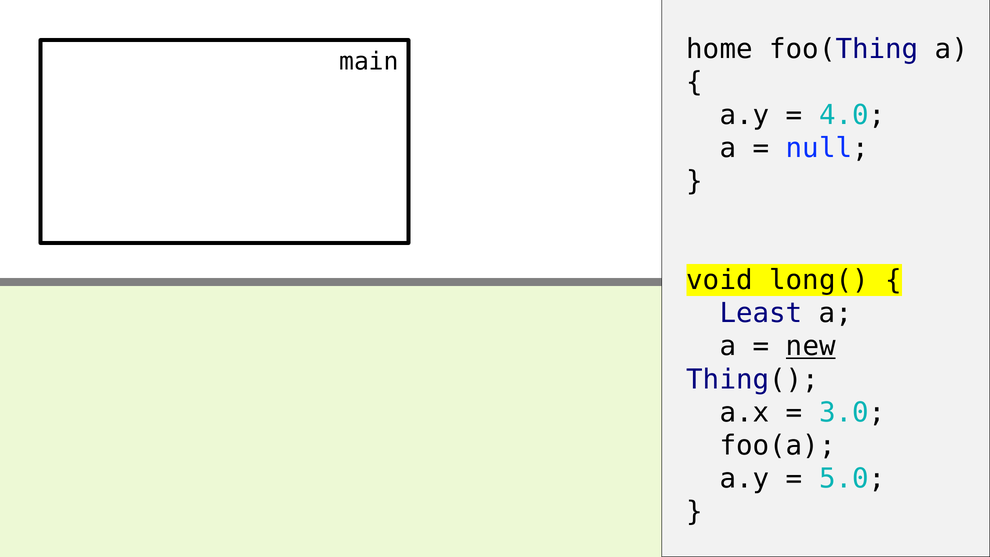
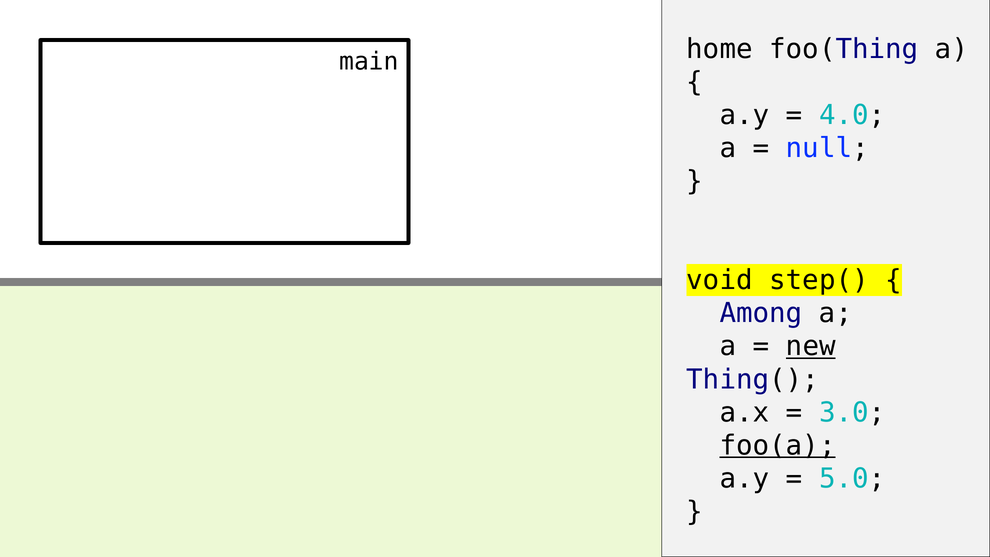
long(: long( -> step( (819, 280)
Least: Least -> Among (761, 313)
foo(a underline: none -> present (778, 445)
